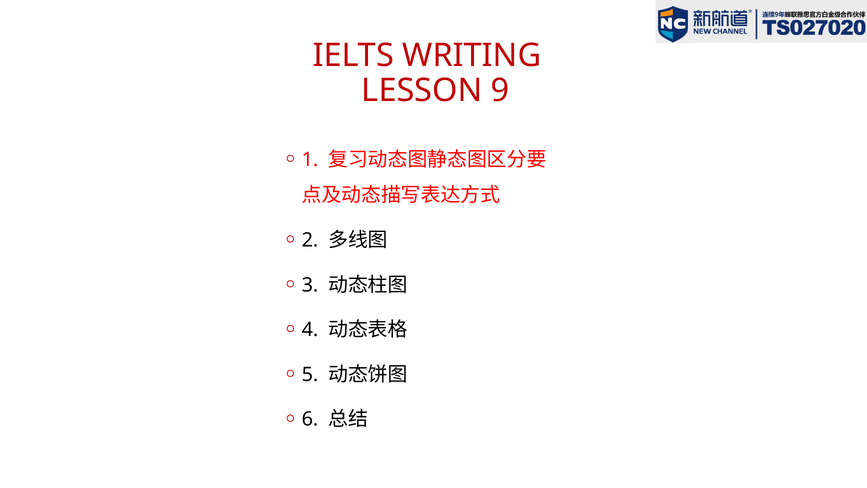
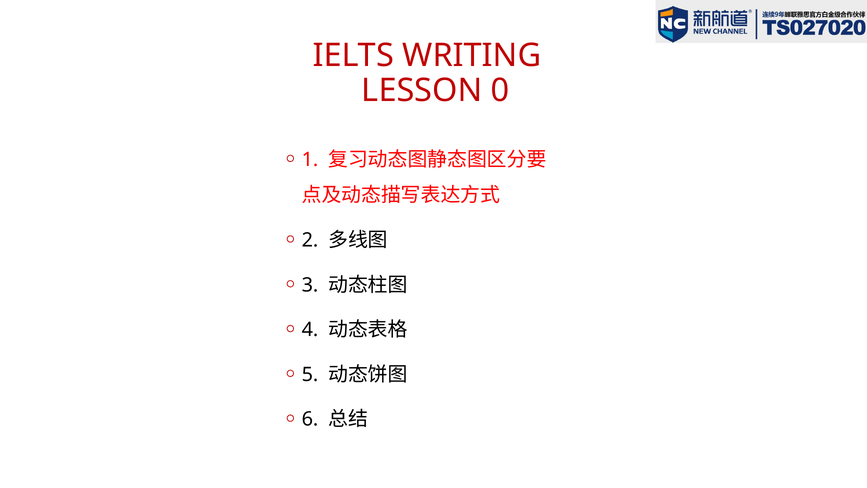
9: 9 -> 0 (500, 90)
